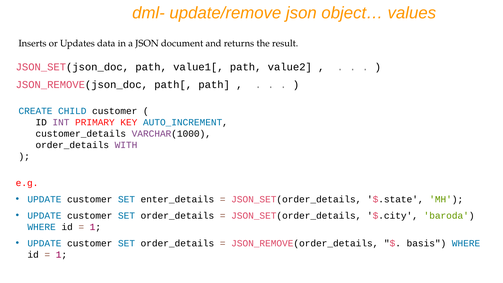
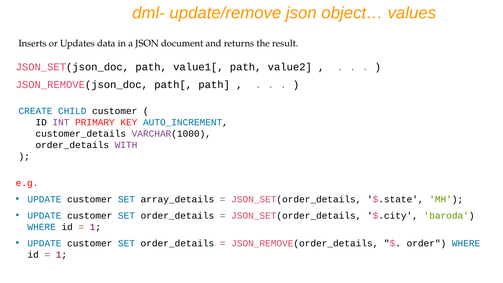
enter_details: enter_details -> array_details (177, 199)
basis: basis -> order (426, 243)
